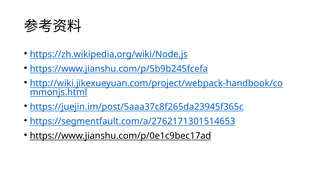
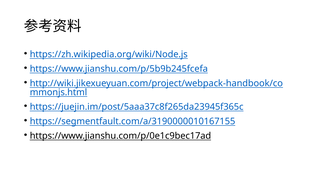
https://segmentfault.com/a/2762171301514653: https://segmentfault.com/a/2762171301514653 -> https://segmentfault.com/a/3190000010167155 (133, 121)
